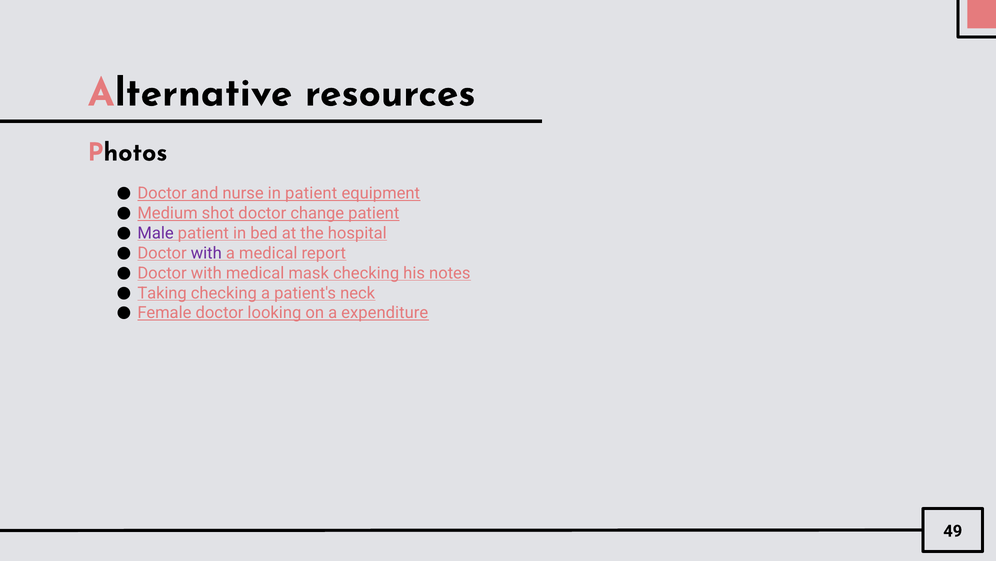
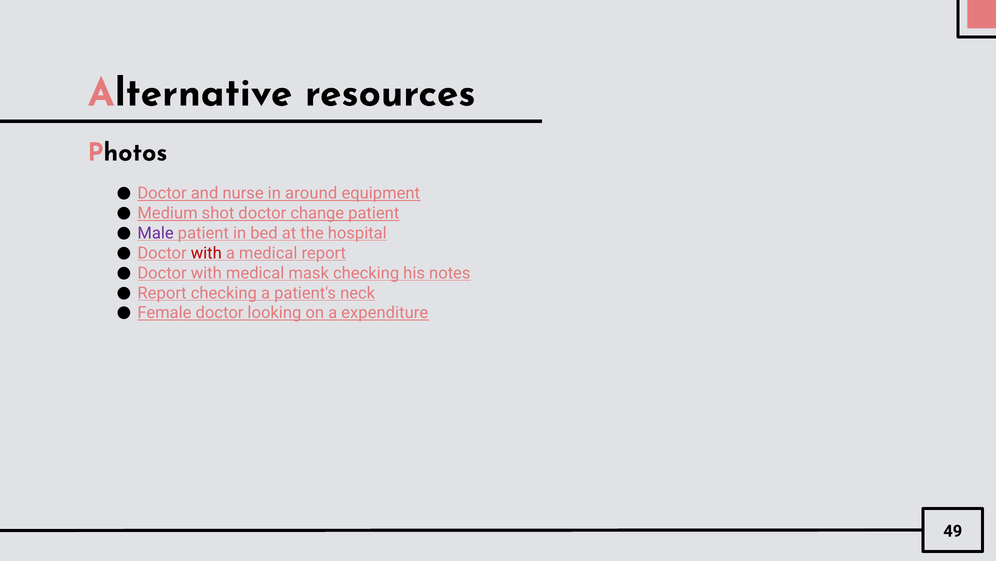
in patient: patient -> around (311, 193)
with colour: purple -> red (206, 253)
Taking: Taking -> Report (162, 293)
